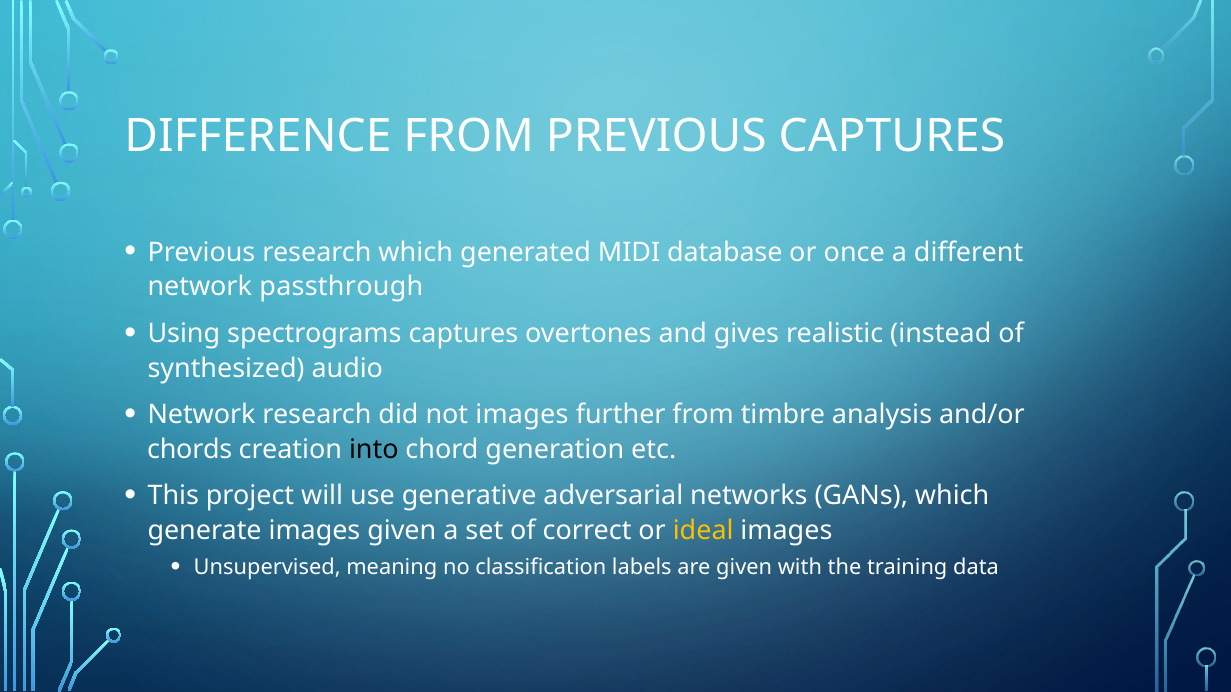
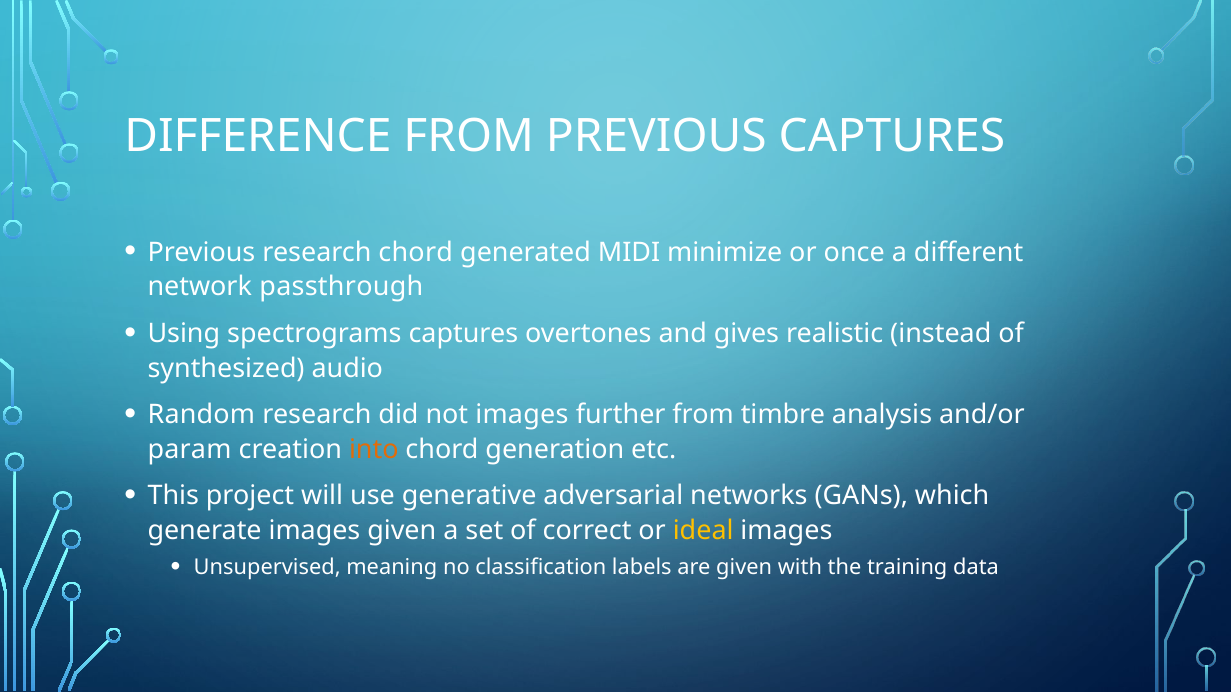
research which: which -> chord (416, 252)
database: database -> minimize (725, 252)
Network: Network -> Random (201, 415)
chords: chords -> param (190, 450)
into colour: black -> orange (374, 450)
